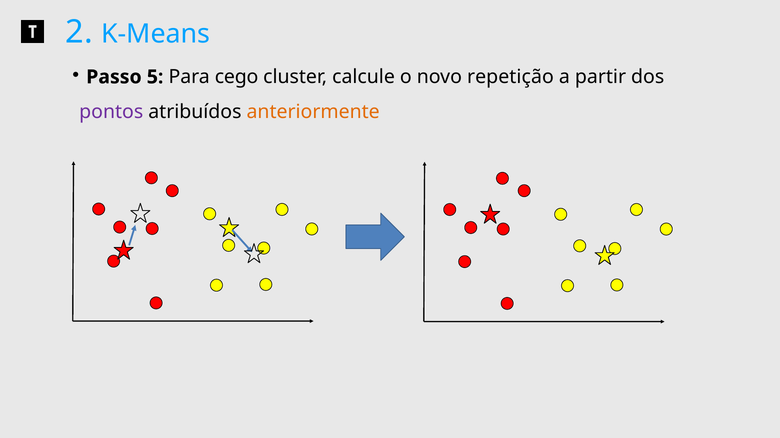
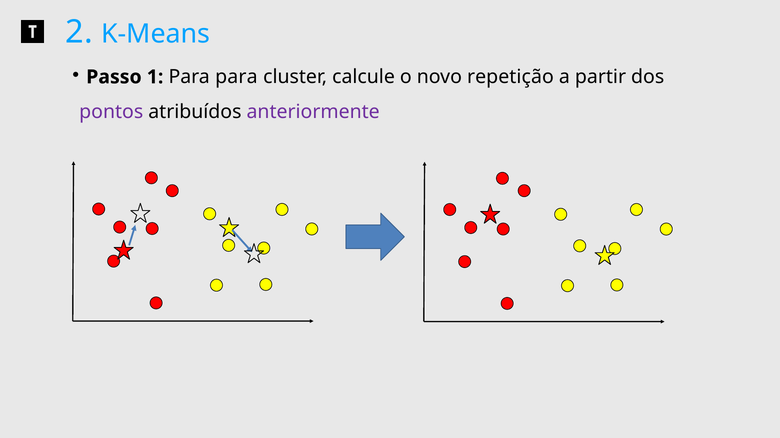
5: 5 -> 1 (155, 77)
Para cego: cego -> para (236, 77)
anteriormente colour: orange -> purple (313, 112)
